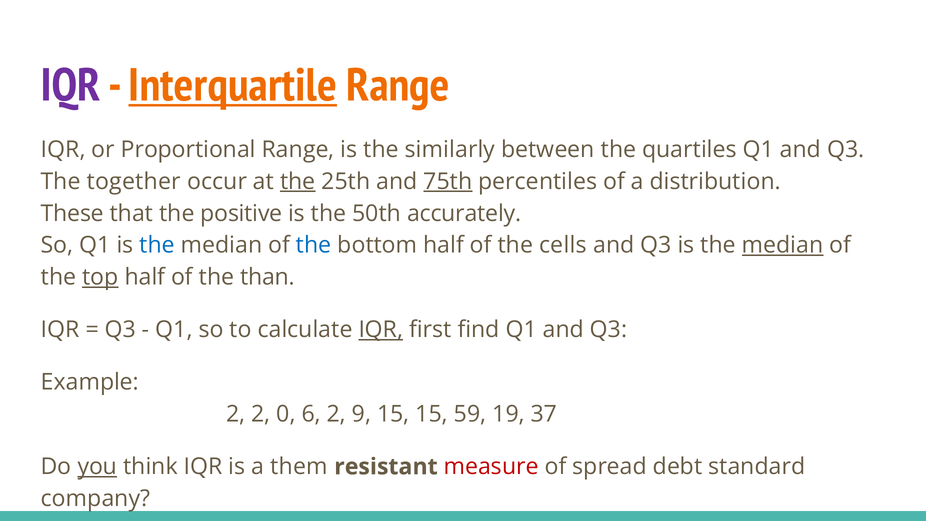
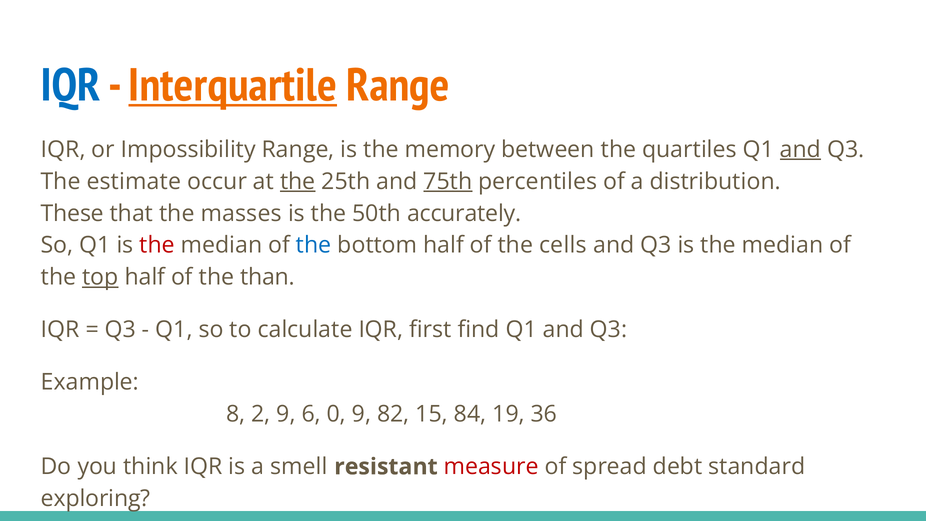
IQR colour: purple -> blue (71, 85)
Proportional: Proportional -> Impossibility (188, 149)
similarly: similarly -> memory (450, 149)
and underline: none -> present (800, 149)
together: together -> estimate (134, 181)
positive: positive -> masses (241, 213)
the colour: blue -> red (157, 245)
median underline: present -> none (783, 245)
IQR underline: present -> none (381, 330)
2: 2 -> 8 (236, 414)
2 0: 0 -> 9 (286, 414)
6 2: 2 -> 0 (336, 414)
9 15: 15 -> 82 (393, 414)
59: 59 -> 84 (470, 414)
37: 37 -> 36 (544, 414)
you underline: present -> none (97, 467)
them: them -> smell (299, 467)
company: company -> exploring (96, 499)
